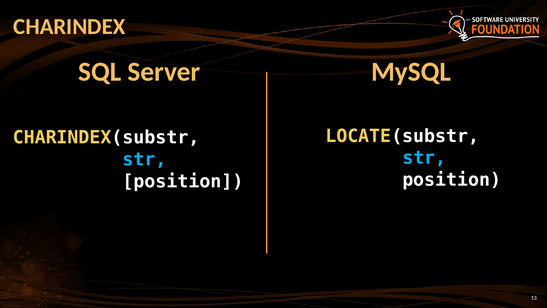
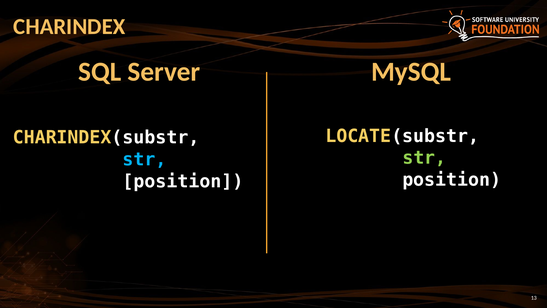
str colour: light blue -> light green (424, 158)
